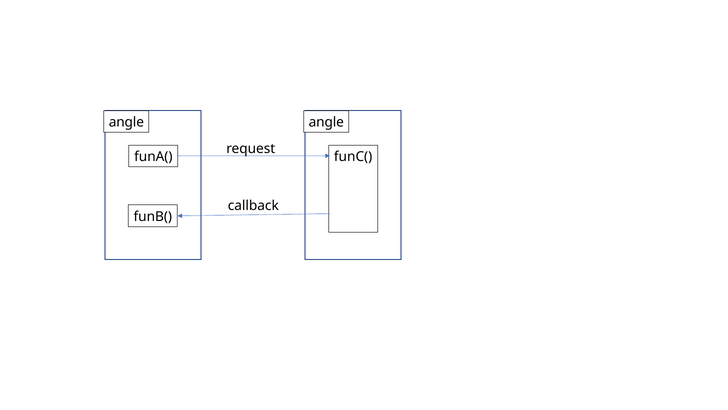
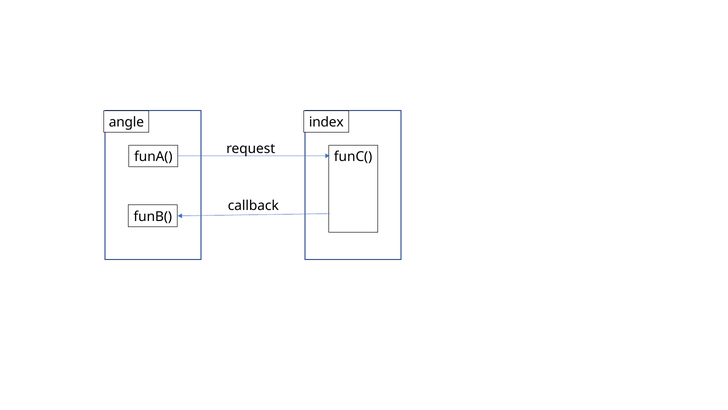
angle: angle -> index (326, 122)
